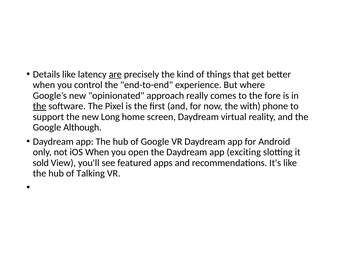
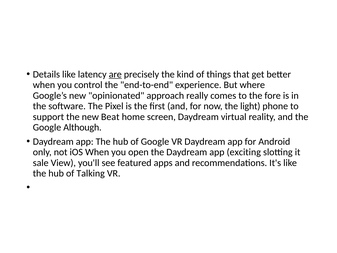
the underline: present -> none (40, 106)
with: with -> light (250, 106)
Long: Long -> Beat (110, 117)
sold: sold -> sale (41, 163)
